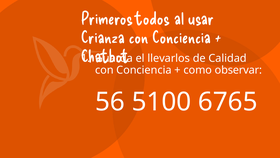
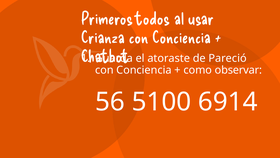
llevarlos: llevarlos -> atoraste (169, 58)
Calidad: Calidad -> Pareció (228, 58)
6765: 6765 -> 6914 (228, 102)
